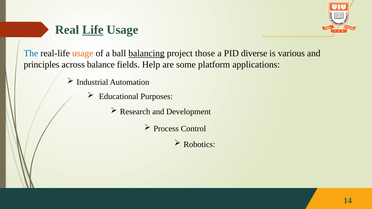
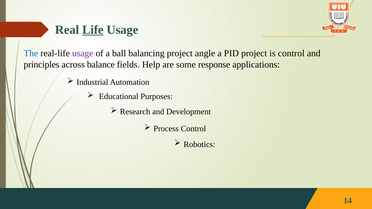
usage colour: orange -> purple (83, 53)
balancing underline: present -> none (146, 53)
those: those -> angle (205, 53)
PID diverse: diverse -> project (254, 53)
is various: various -> control (291, 53)
platform: platform -> response (214, 65)
